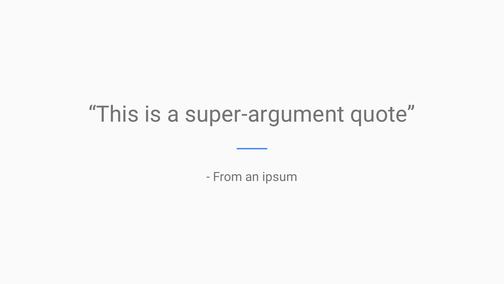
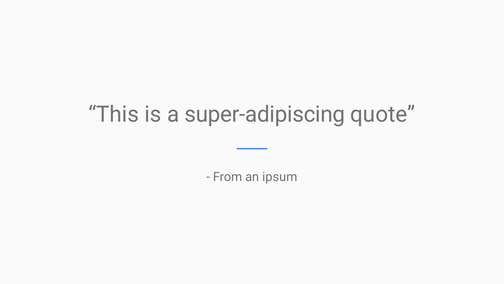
super-argument: super-argument -> super-adipiscing (265, 114)
